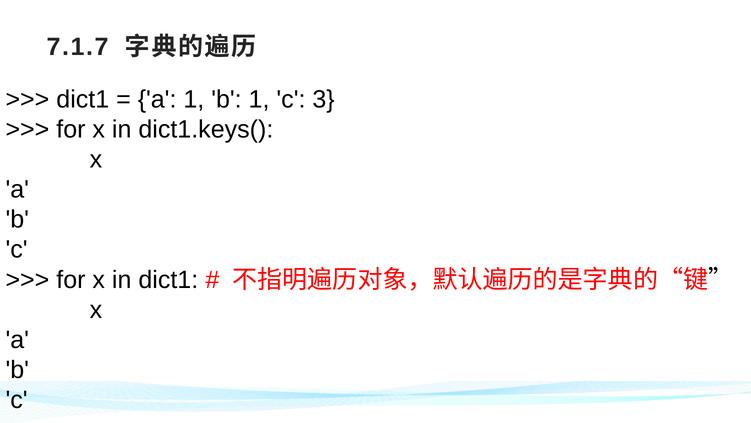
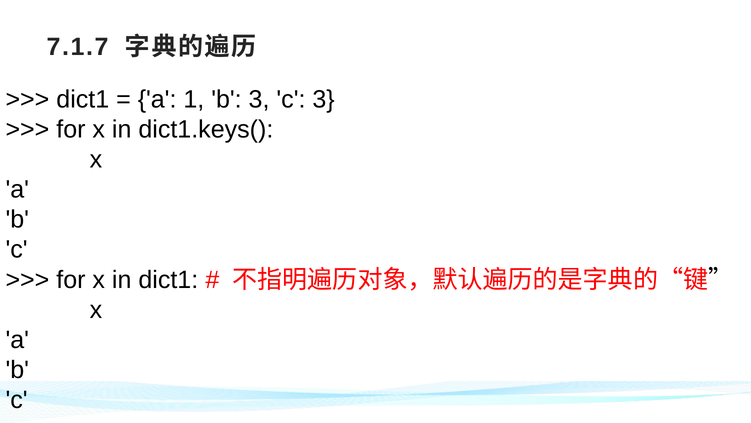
b 1: 1 -> 3 (259, 99)
